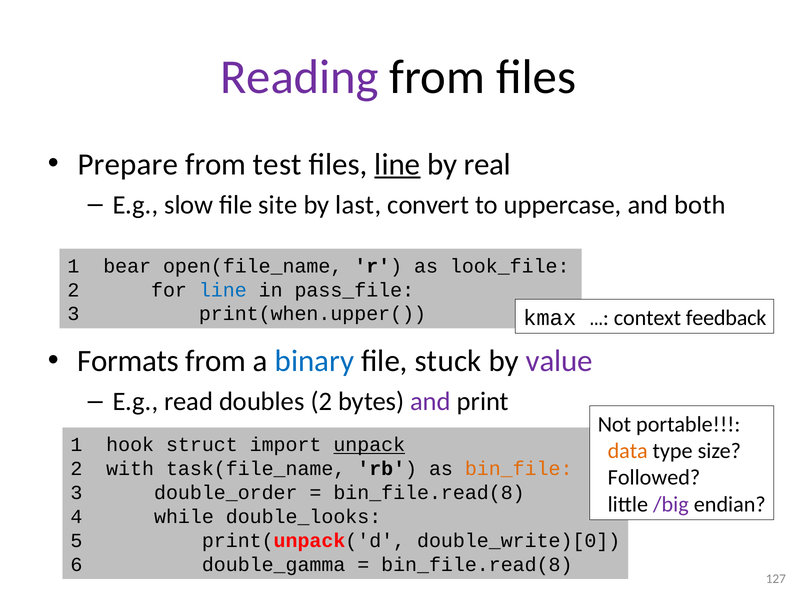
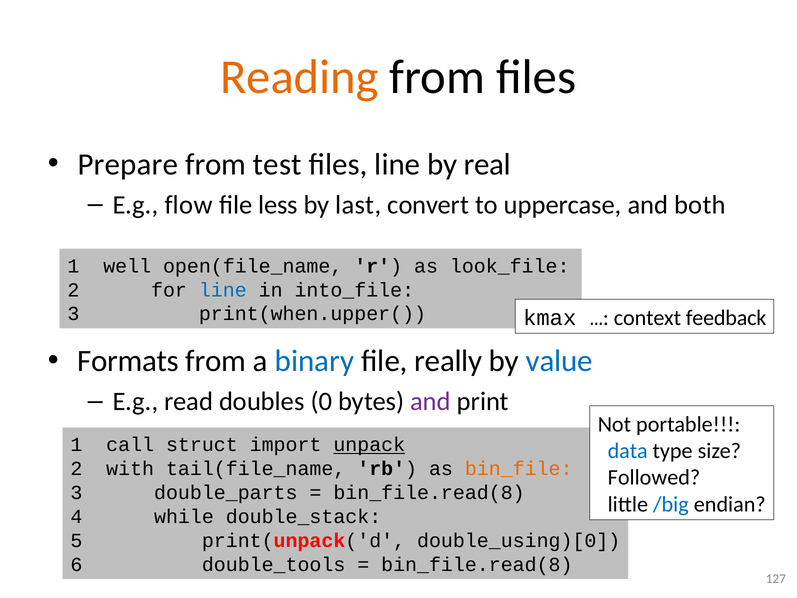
Reading colour: purple -> orange (299, 77)
line underline: present -> none (397, 164)
slow: slow -> flow (189, 205)
site: site -> less (278, 205)
bear: bear -> well (127, 266)
pass_file: pass_file -> into_file (354, 290)
stuck: stuck -> really (448, 361)
value colour: purple -> blue (559, 361)
doubles 2: 2 -> 0 (321, 401)
hook: hook -> call (130, 445)
data colour: orange -> blue (628, 451)
task(file_name: task(file_name -> tail(file_name (256, 469)
double_order: double_order -> double_parts (226, 492)
/big colour: purple -> blue (671, 504)
double_looks: double_looks -> double_stack (304, 516)
double_write)[0: double_write)[0 -> double_using)[0 (519, 540)
double_gamma: double_gamma -> double_tools (274, 564)
